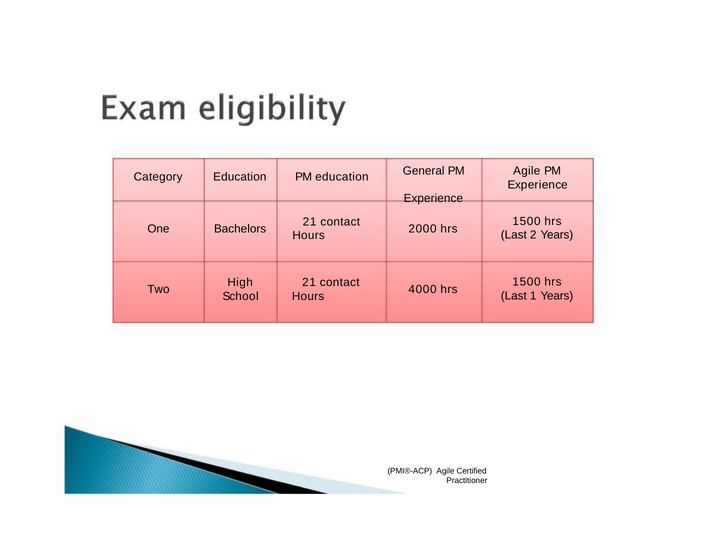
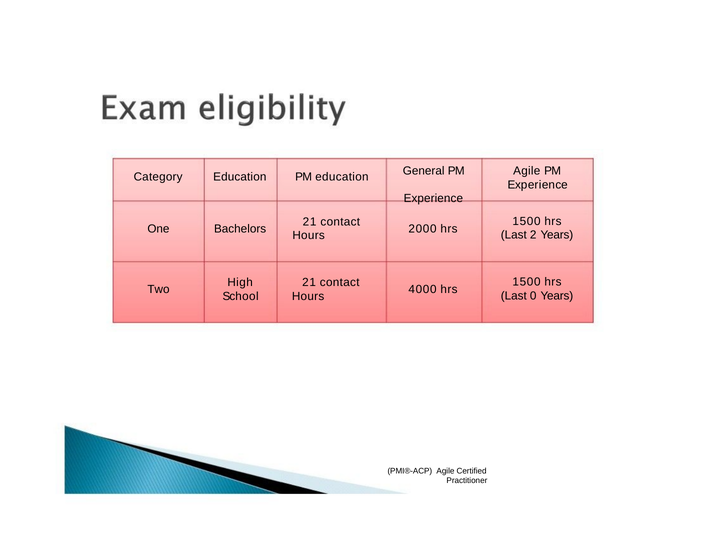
1: 1 -> 0 (533, 295)
